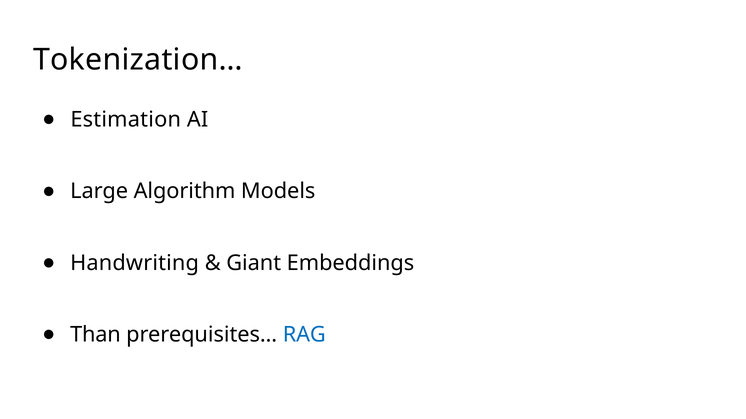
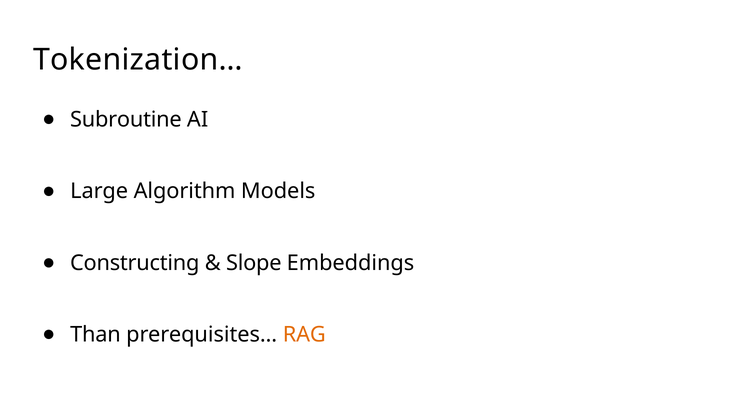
Estimation: Estimation -> Subroutine (126, 120)
Handwriting: Handwriting -> Constructing (135, 263)
Giant: Giant -> Slope (254, 263)
RAG colour: blue -> orange (304, 335)
